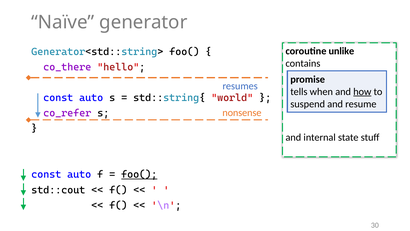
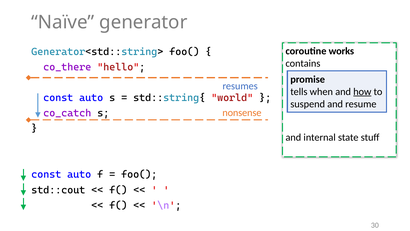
unlike: unlike -> works (341, 51)
co_refer: co_refer -> co_catch (67, 113)
foo( underline: present -> none (139, 174)
